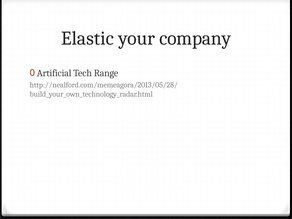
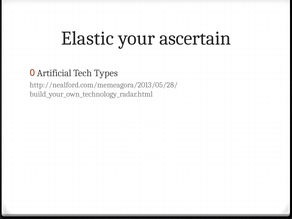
company: company -> ascertain (195, 38)
Range: Range -> Types (106, 73)
